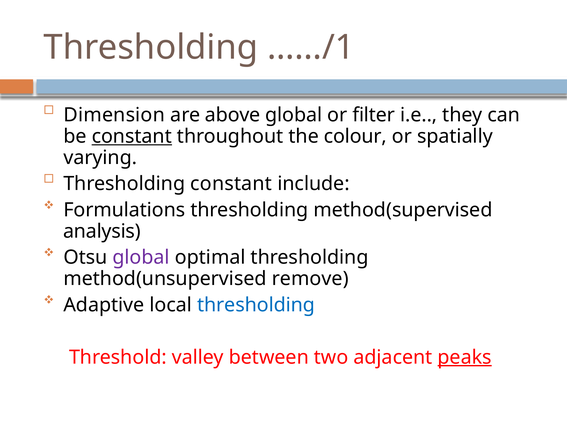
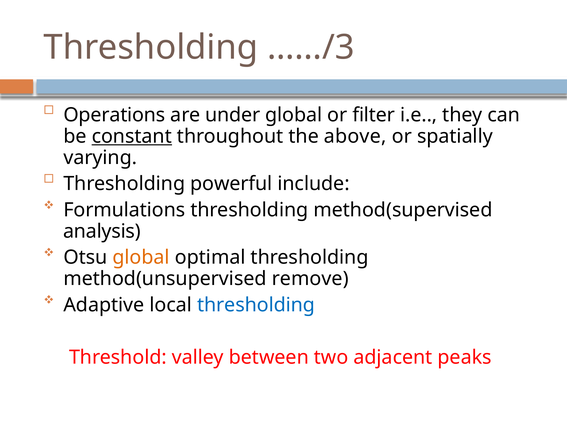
……/1: ……/1 -> ……/3 (311, 47)
Dimension: Dimension -> Operations (114, 115)
above: above -> under (233, 115)
colour: colour -> above (355, 136)
Thresholding constant: constant -> powerful (231, 184)
global colour: purple -> orange (141, 258)
peaks underline: present -> none (465, 357)
